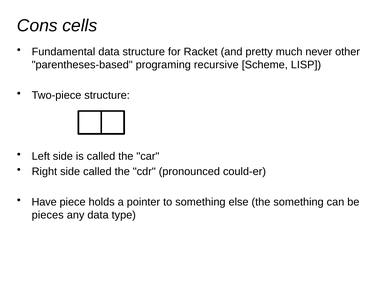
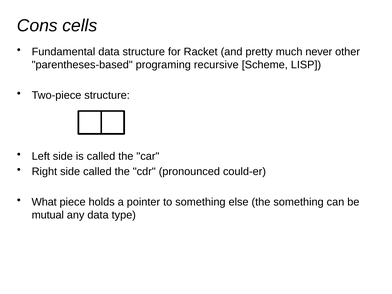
Have: Have -> What (44, 202)
pieces: pieces -> mutual (48, 215)
